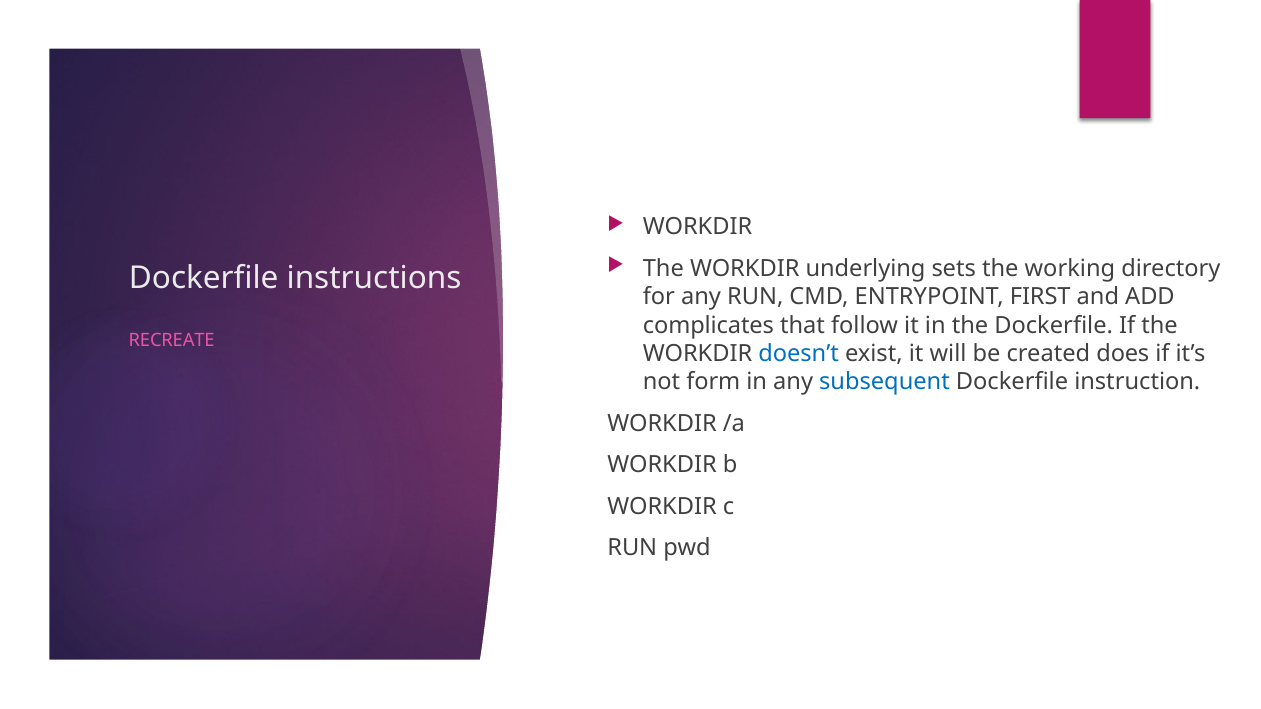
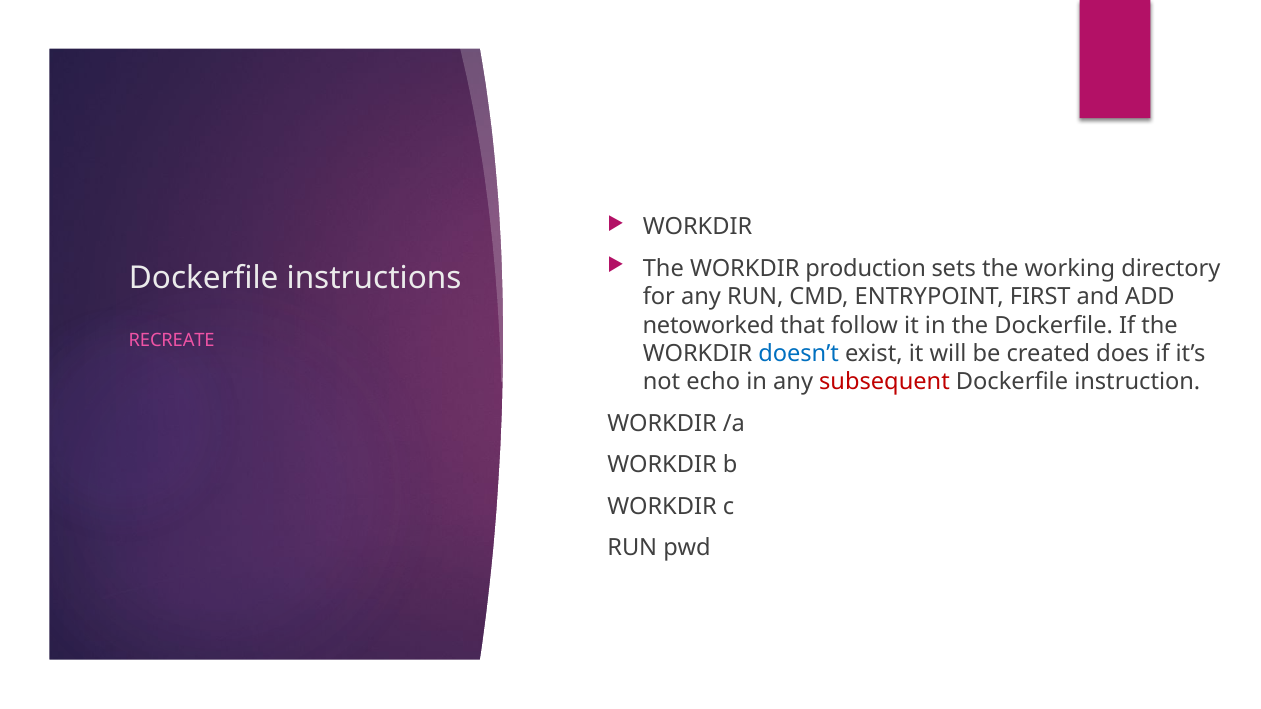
underlying: underlying -> production (866, 269)
complicates: complicates -> netoworked (709, 326)
form: form -> echo (713, 382)
subsequent colour: blue -> red (884, 382)
